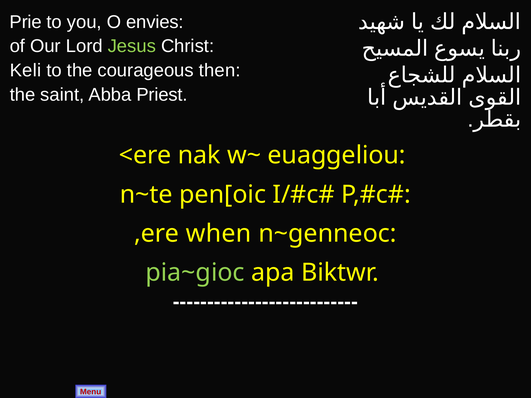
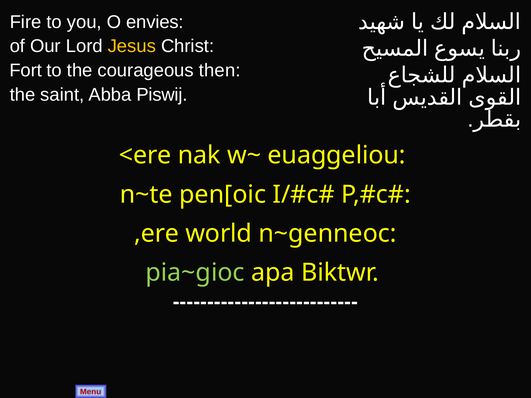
Prie: Prie -> Fire (26, 22)
Jesus colour: light green -> yellow (132, 46)
Keli: Keli -> Fort (26, 70)
Priest: Priest -> Piswij (162, 95)
when: when -> world (219, 234)
